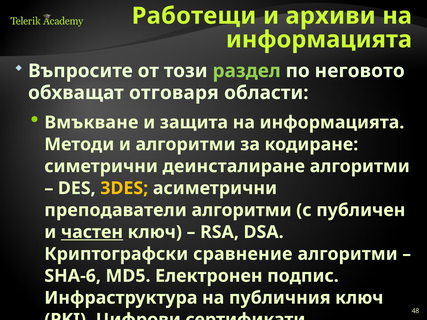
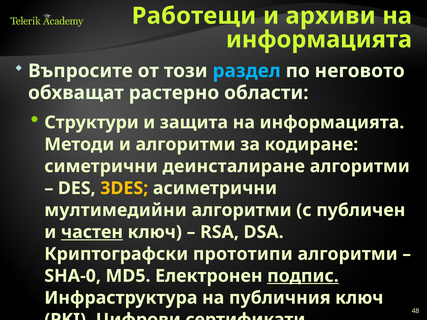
раздел colour: light green -> light blue (247, 71)
отговаря: отговаря -> растерно (174, 93)
Вмъкване: Вмъкване -> Структури (92, 123)
преподаватели: преподаватели -> мултимедийни (116, 210)
сравнение: сравнение -> прототипи (243, 254)
SHA-6: SHA-6 -> SHA-0 (73, 276)
подпис underline: none -> present (303, 276)
